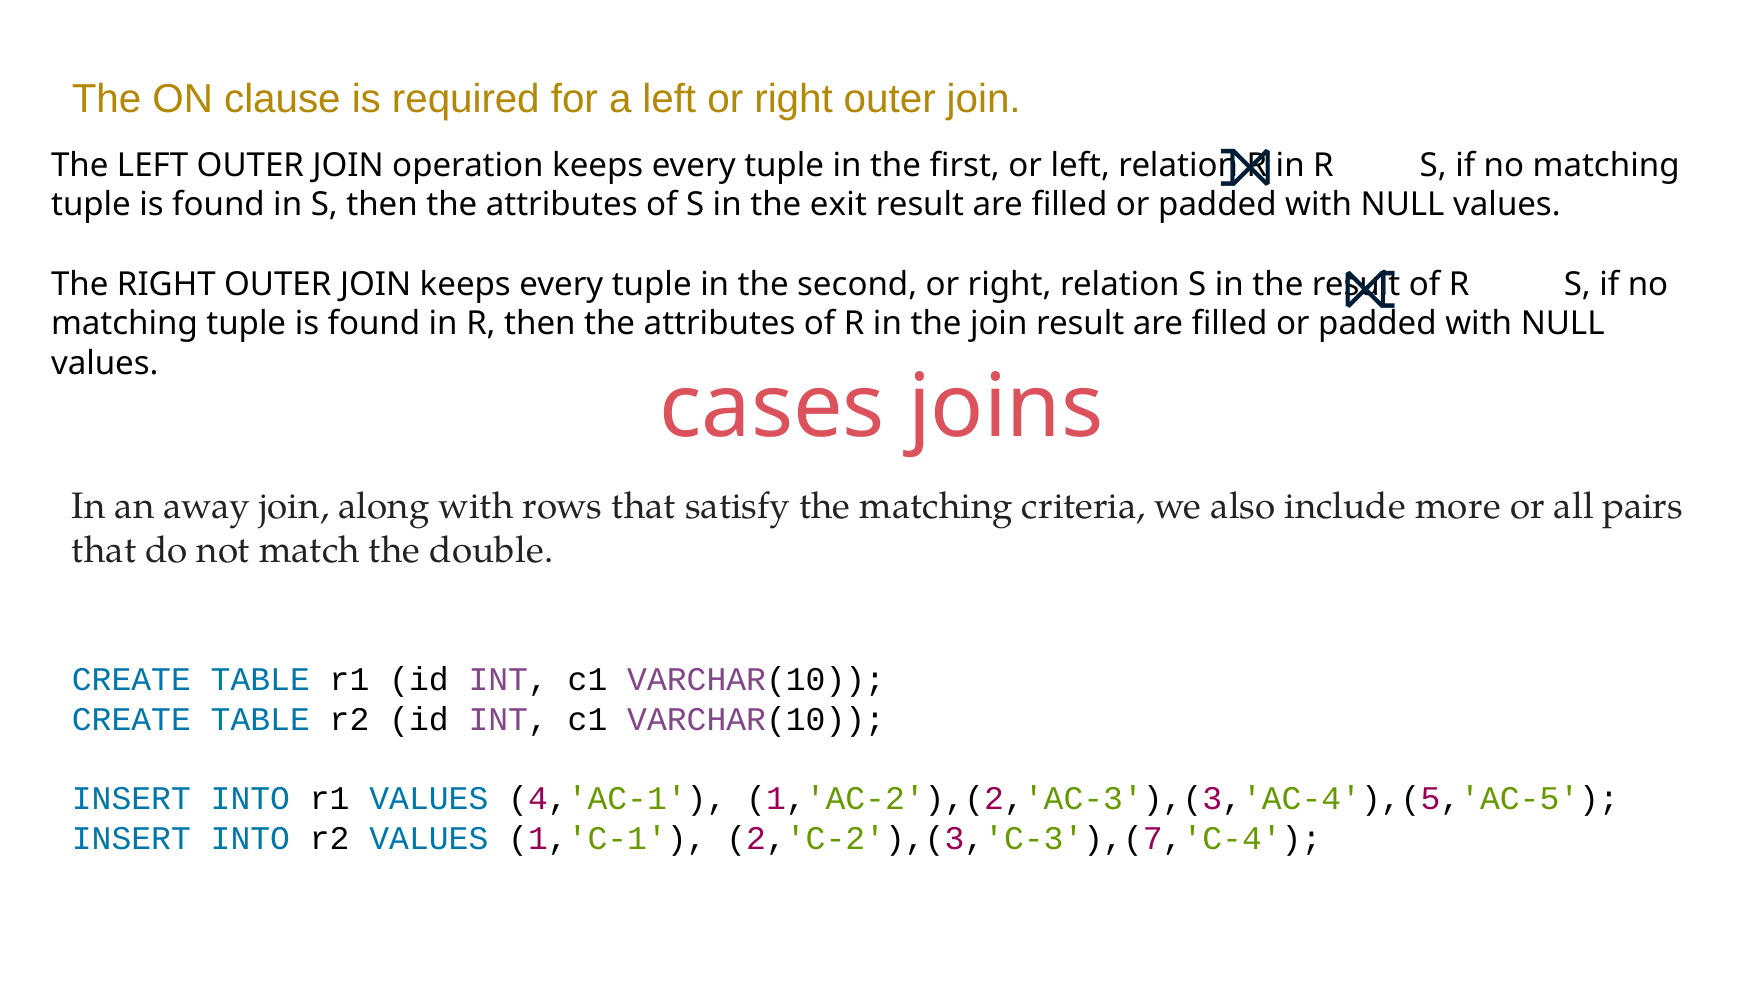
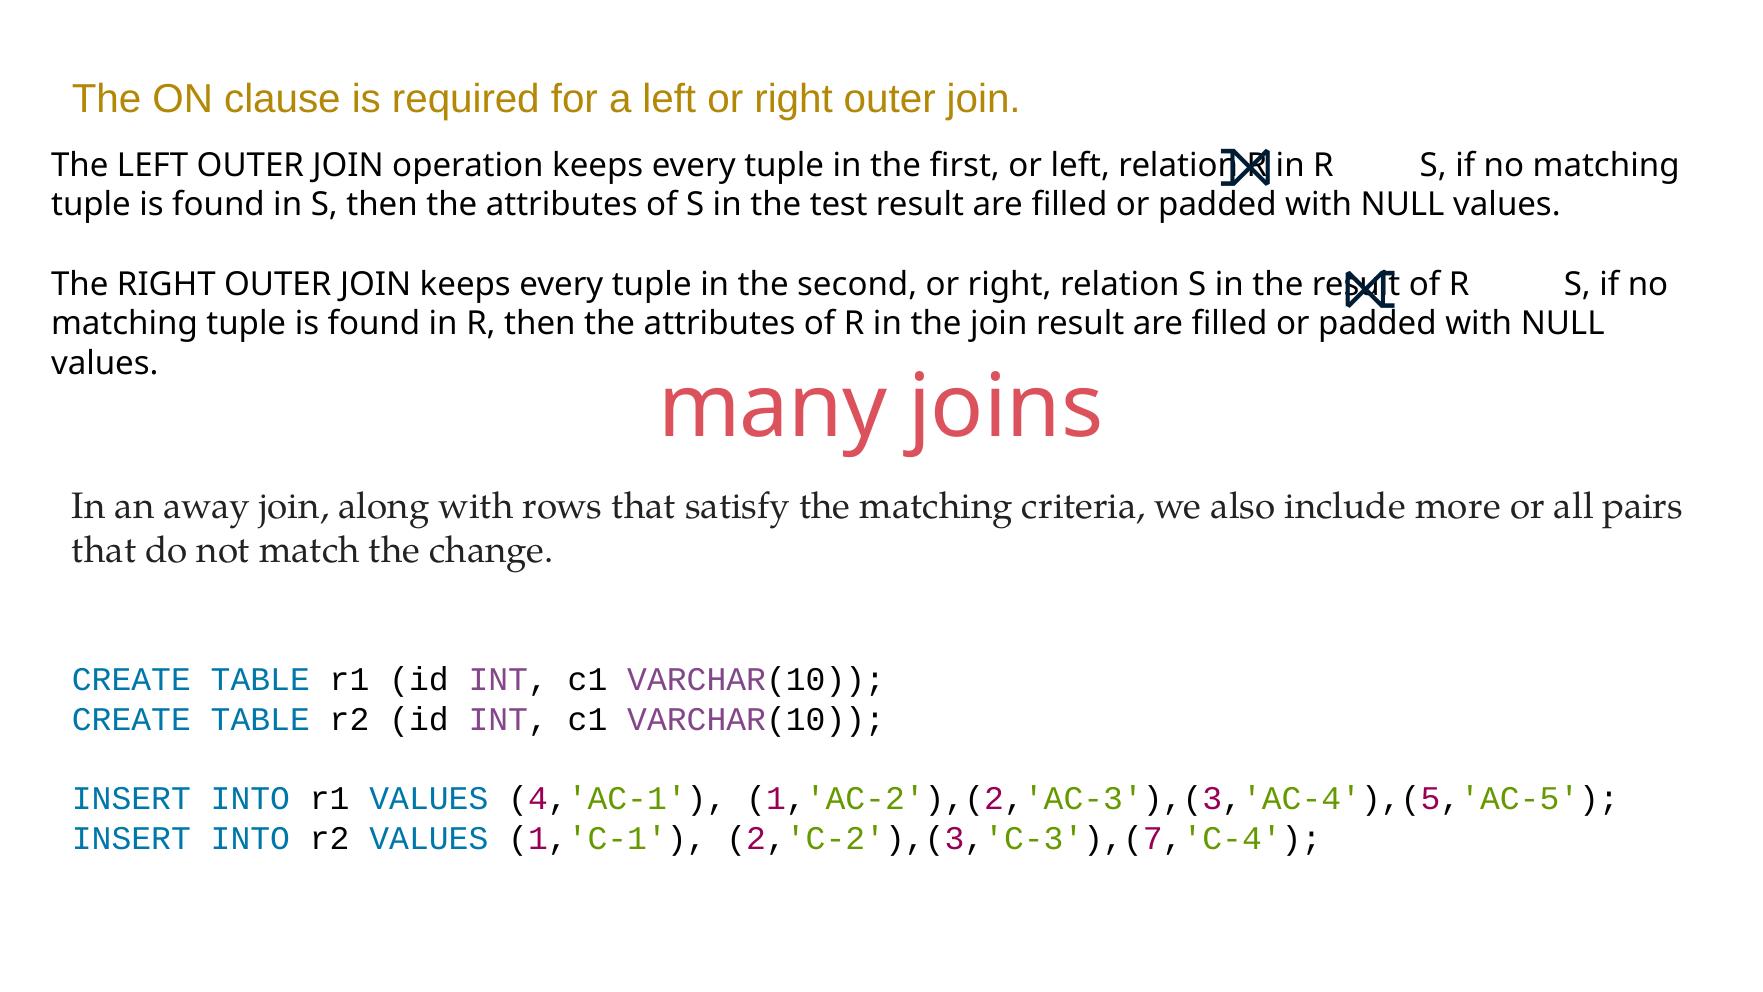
exit: exit -> test (839, 205)
cases: cases -> many (773, 407)
double: double -> change (492, 550)
